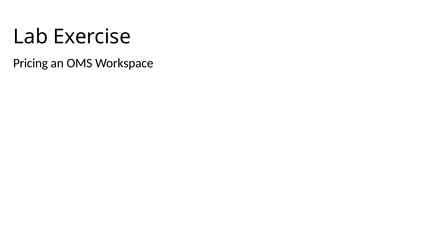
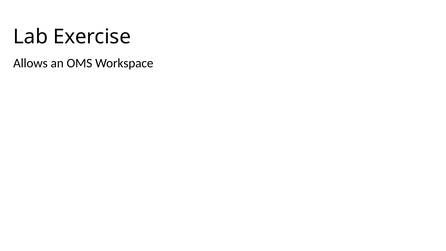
Pricing: Pricing -> Allows (30, 63)
